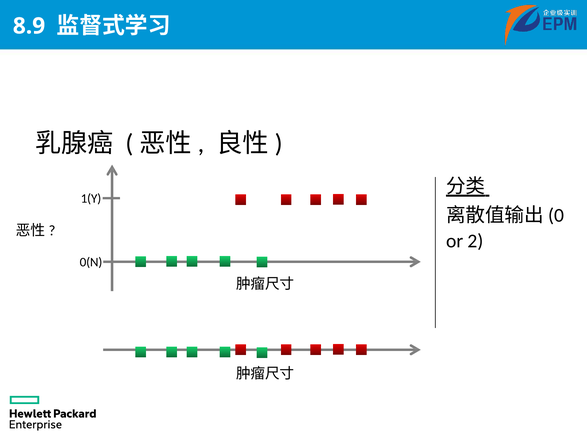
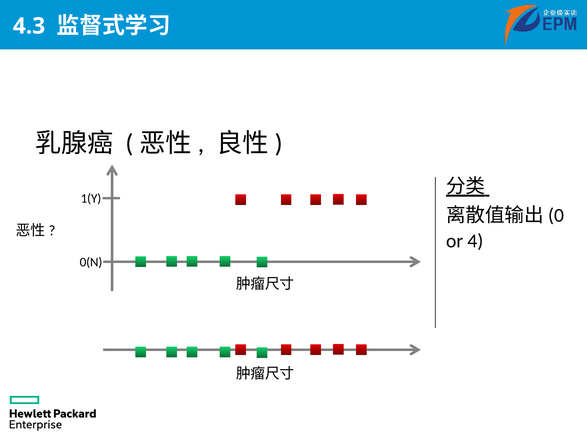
8.9: 8.9 -> 4.3 (29, 26)
2: 2 -> 4 (475, 241)
